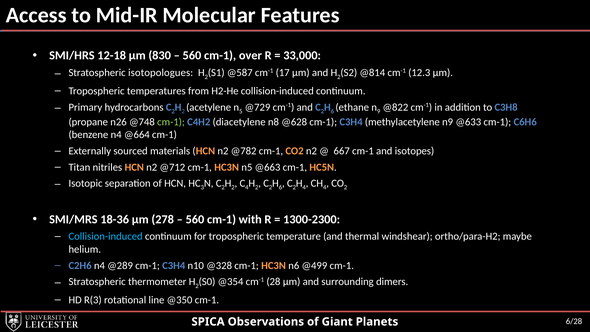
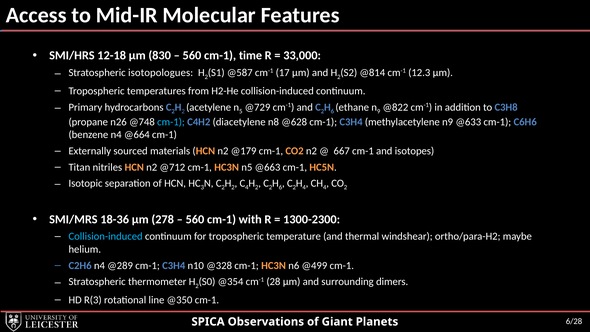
over: over -> time (250, 56)
cm-1 colour: light green -> light blue (171, 122)
@782: @782 -> @179 (244, 151)
